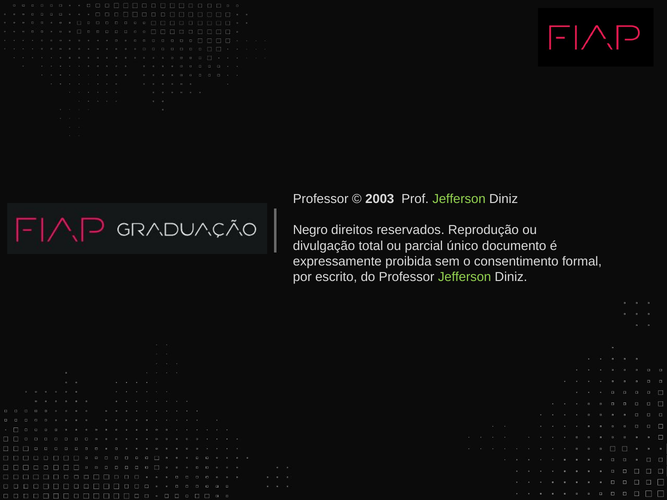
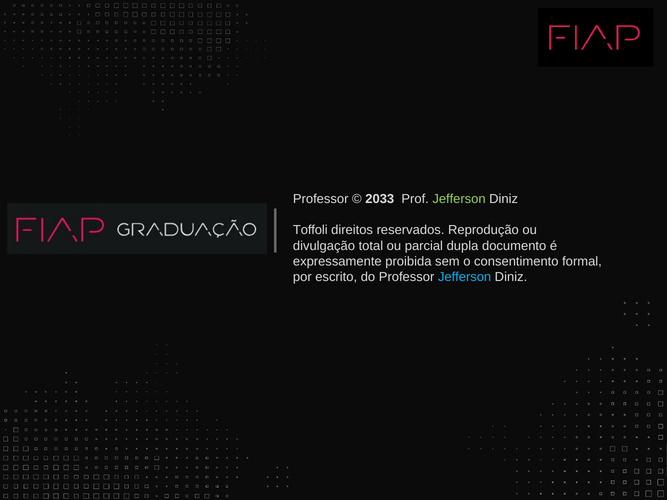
2003: 2003 -> 2033 (380, 199)
Negro: Negro -> Toffoli (310, 230)
único: único -> dupla (463, 246)
Jefferson colour: light green -> light blue (465, 277)
